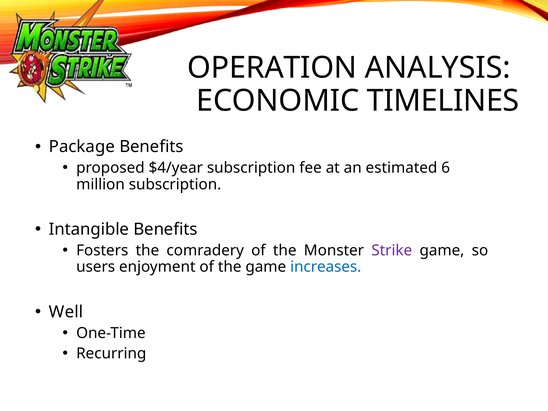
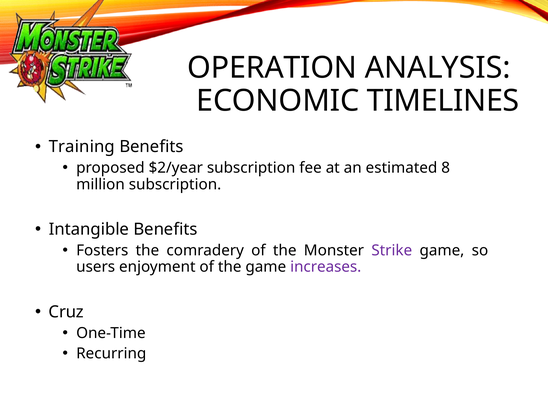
Package: Package -> Training (82, 147)
$4/year: $4/year -> $2/year (176, 168)
6: 6 -> 8 (446, 168)
increases colour: blue -> purple (326, 267)
Well: Well -> Cruz (66, 312)
